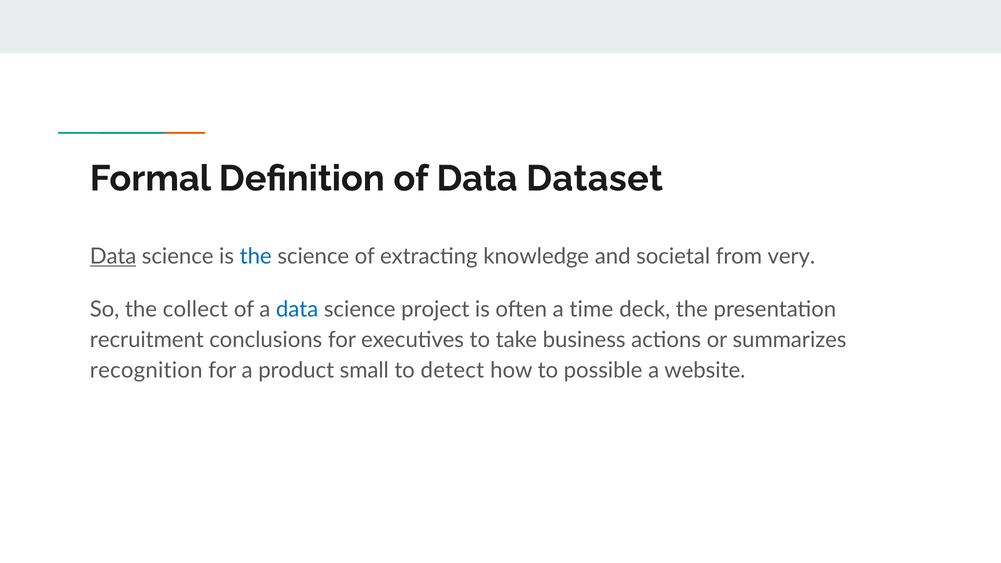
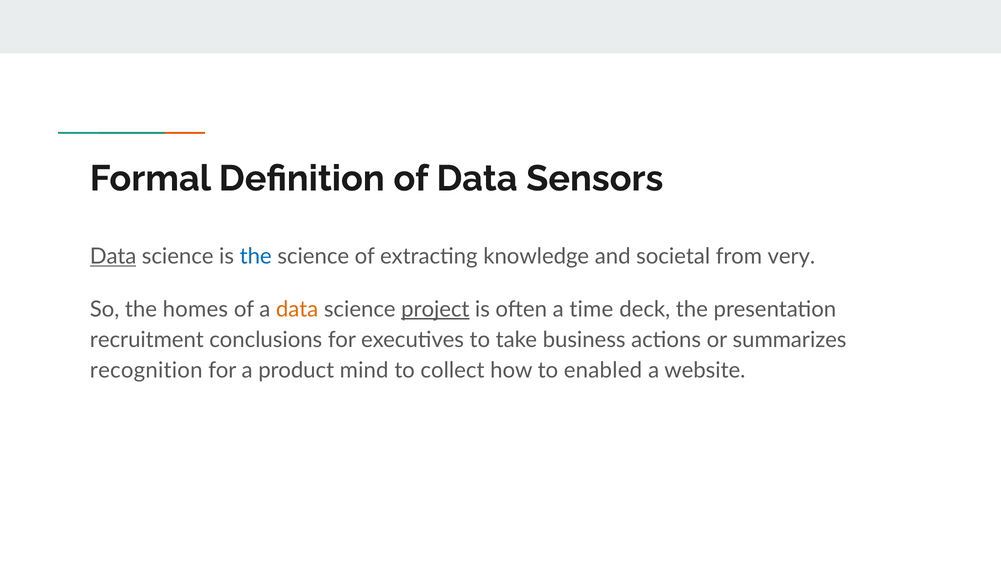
Dataset: Dataset -> Sensors (595, 179)
collect: collect -> homes (195, 309)
data colour: blue -> orange (297, 309)
project underline: none -> present (435, 309)
small: small -> mind (364, 371)
detect: detect -> collect (452, 371)
possible: possible -> enabled (603, 371)
